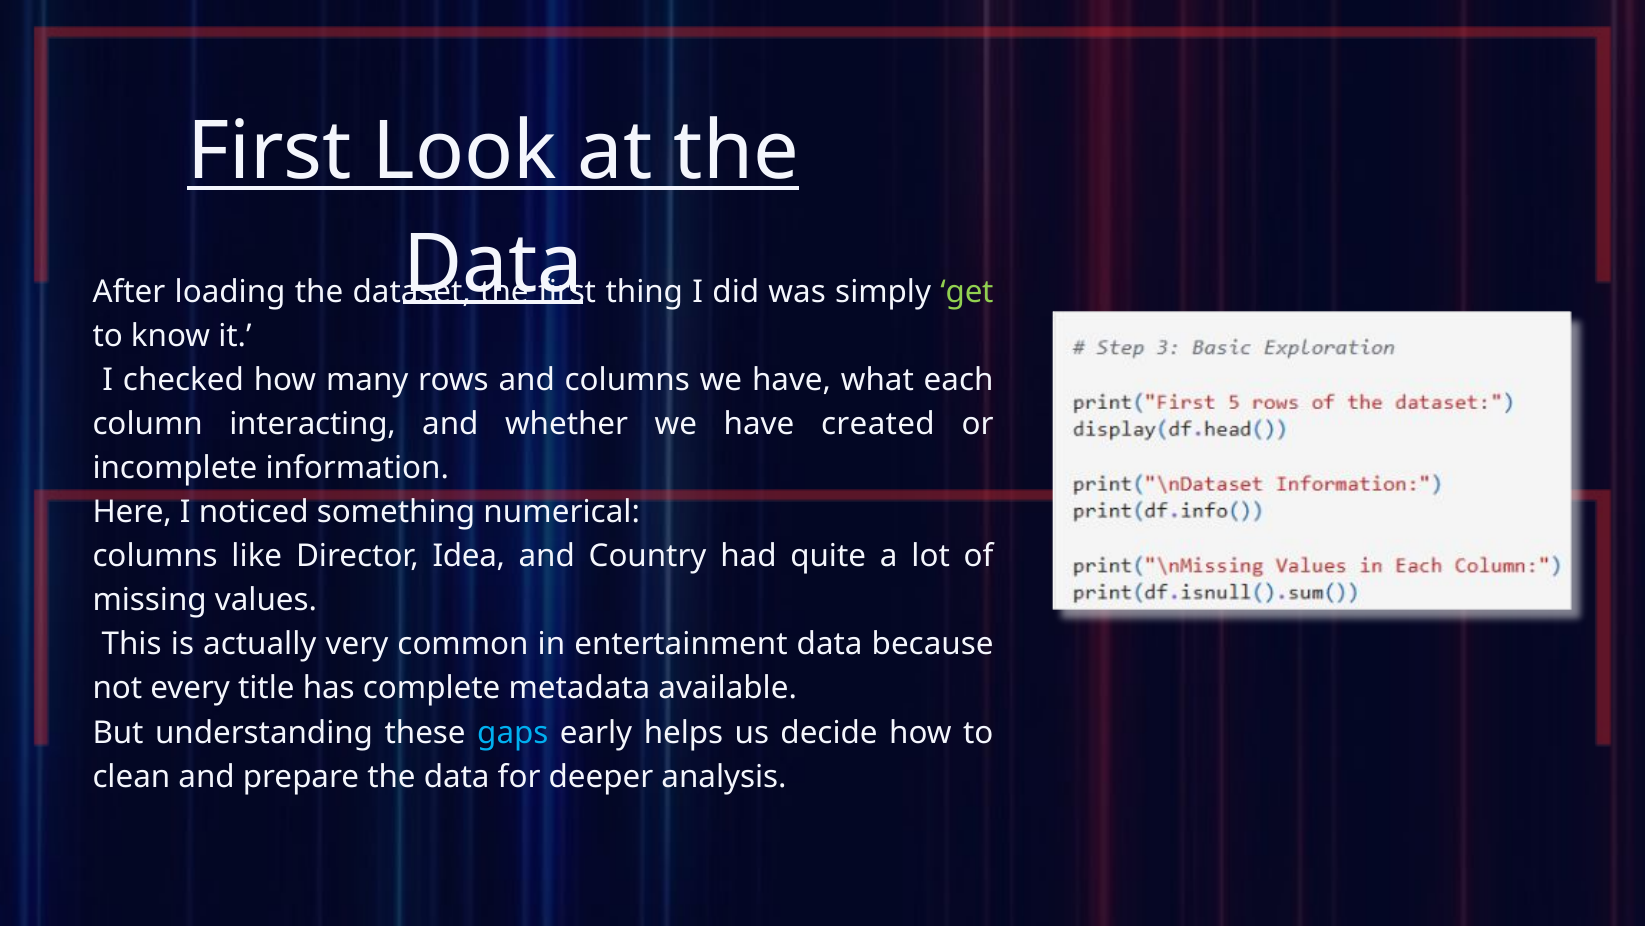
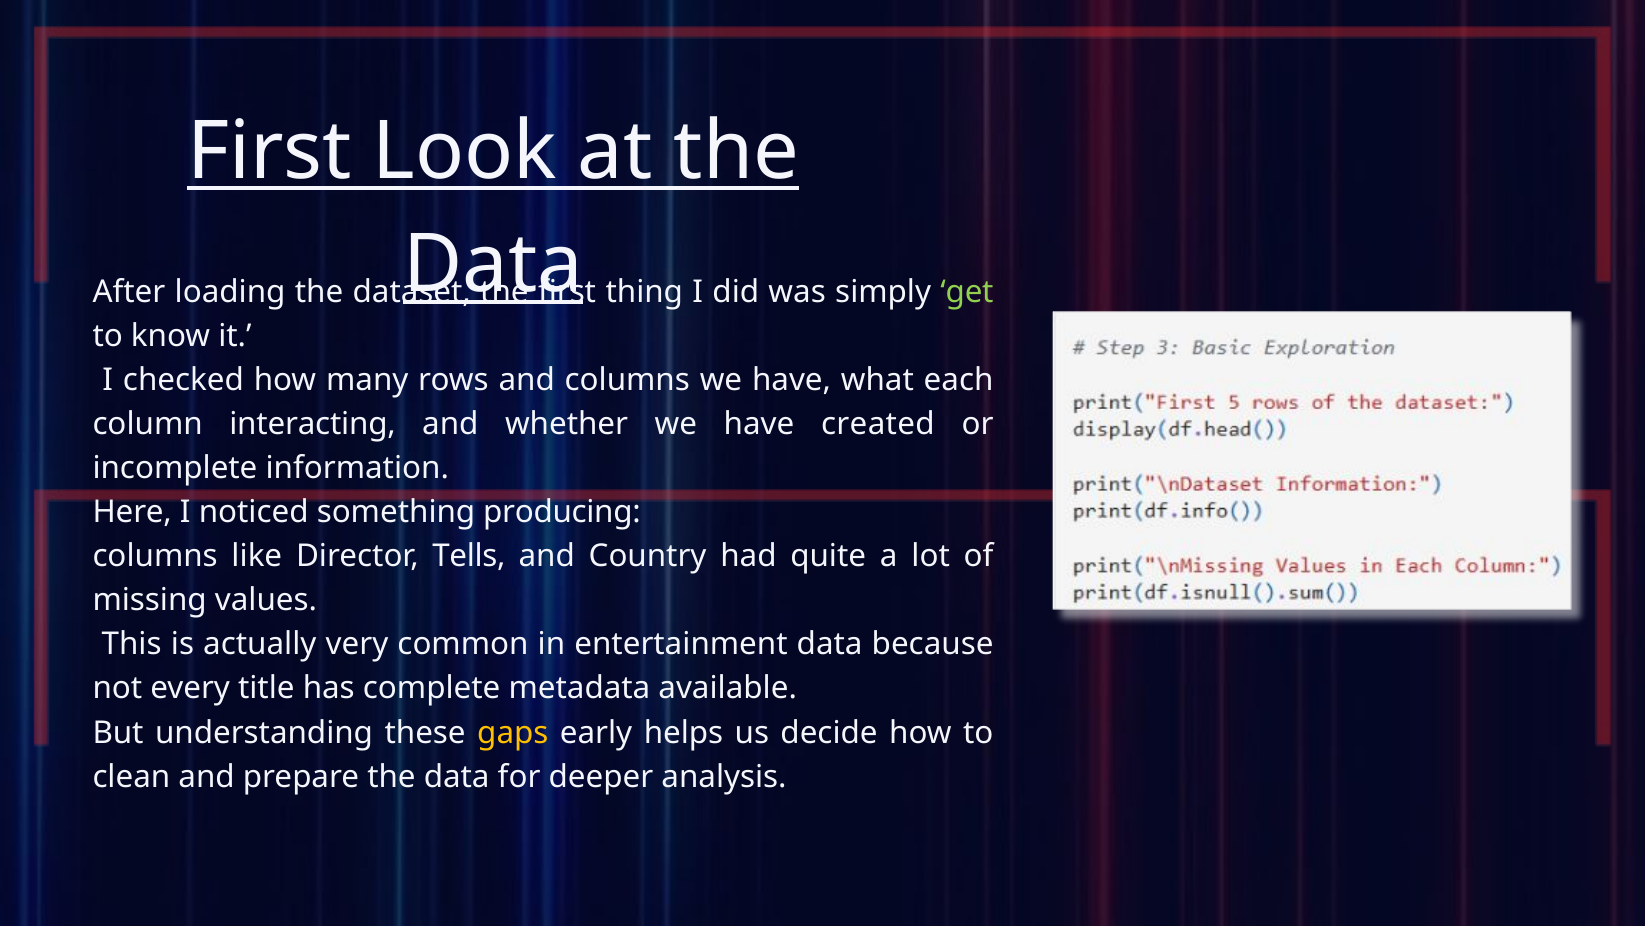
numerical: numerical -> producing (562, 512)
Idea: Idea -> Tells (469, 556)
gaps colour: light blue -> yellow (513, 732)
